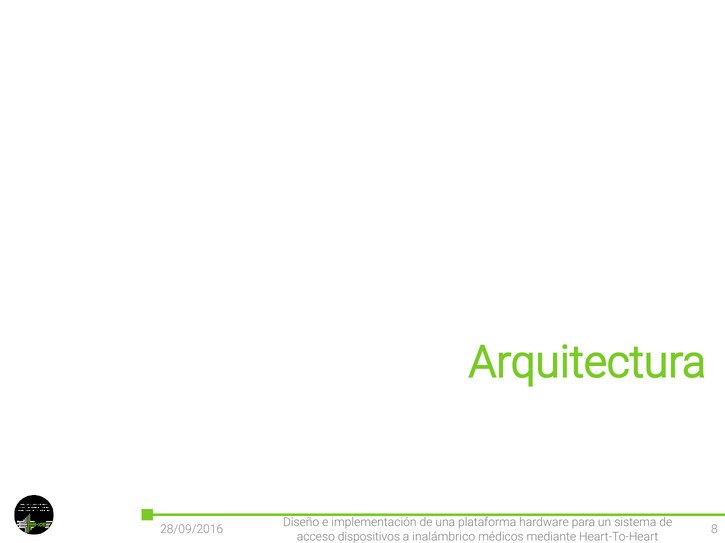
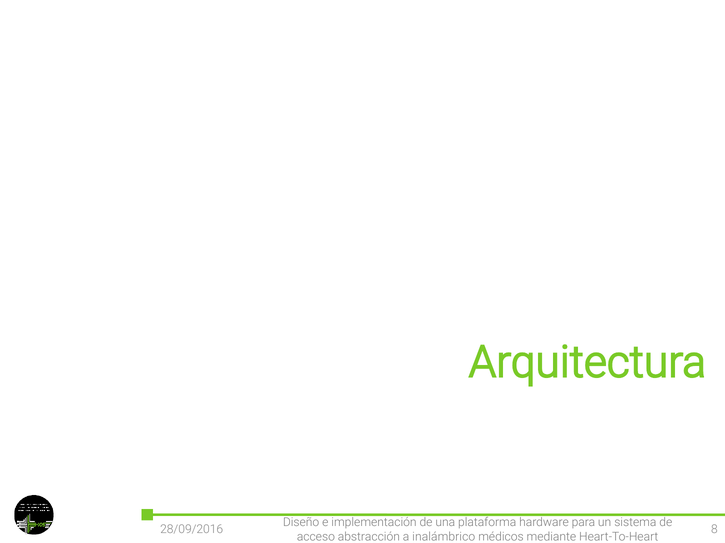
dispositivos: dispositivos -> abstracción (369, 537)
